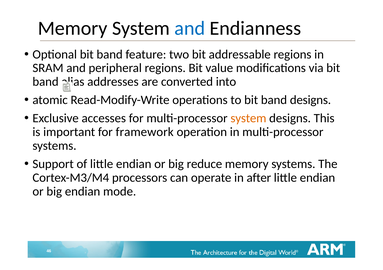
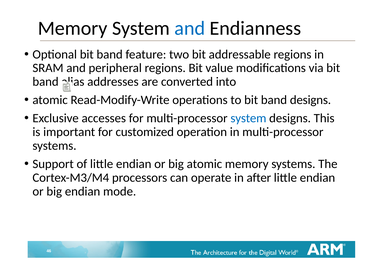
system colour: orange -> blue (248, 119)
framework: framework -> customized (145, 132)
big reduce: reduce -> atomic (204, 164)
